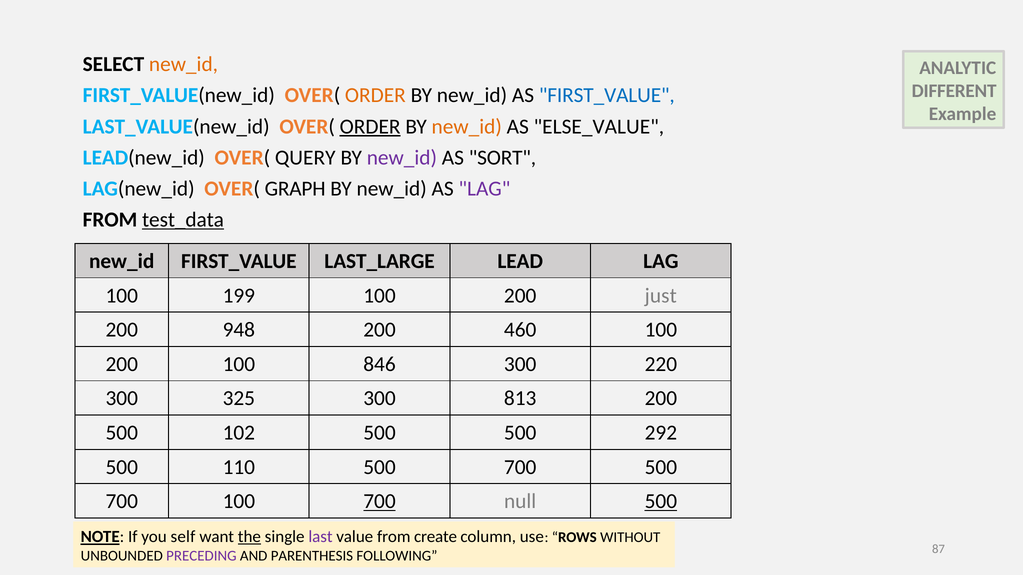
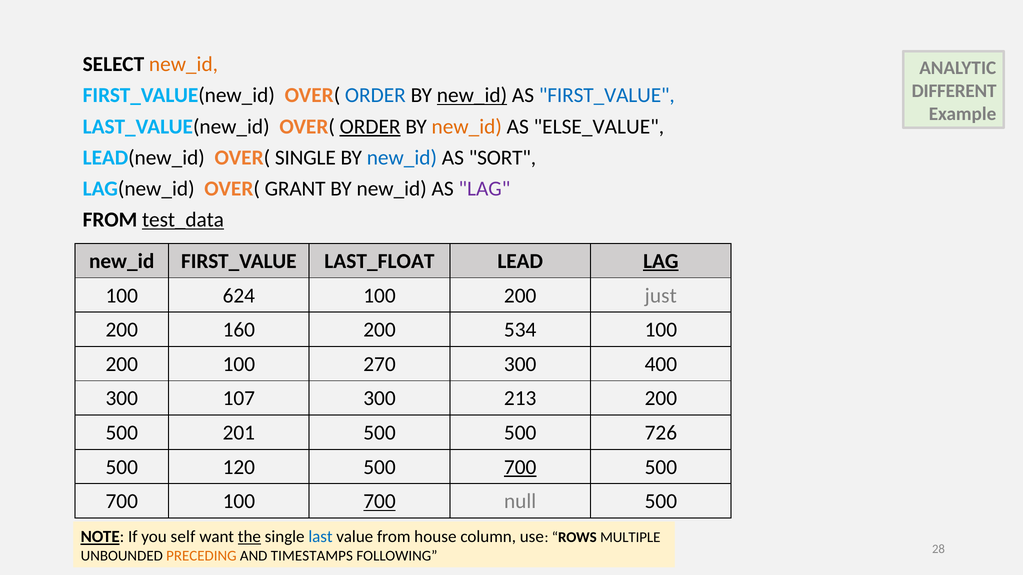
ORDER colour: orange -> blue (375, 95)
new_id underline: none -> present (472, 95)
OVER( QUERY: QUERY -> SINGLE (305, 158)
new_id colour: purple -> blue (402, 158)
GRAPH: GRAPH -> GRANT (295, 189)
LAST_LARGE: LAST_LARGE -> LAST_FLOAT (379, 261)
LAG underline: none -> present (661, 261)
199: 199 -> 624 (239, 296)
948: 948 -> 160 (239, 330)
460: 460 -> 534 (520, 330)
846: 846 -> 270 (380, 364)
220: 220 -> 400 (661, 364)
325: 325 -> 107 (239, 399)
813: 813 -> 213 (520, 399)
102: 102 -> 201 (239, 433)
292: 292 -> 726 (661, 433)
110: 110 -> 120 (239, 467)
700 underline: none -> present (520, 467)
500 underline: present -> none (661, 502)
last colour: purple -> blue (321, 537)
create: create -> house (435, 537)
WITHOUT: WITHOUT -> MULTIPLE (630, 538)
87: 87 -> 28 (938, 549)
PRECEDING colour: purple -> orange (201, 556)
PARENTHESIS: PARENTHESIS -> TIMESTAMPS (312, 556)
